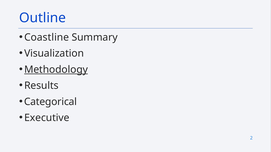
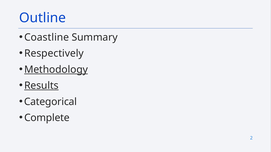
Visualization: Visualization -> Respectively (54, 54)
Results underline: none -> present (41, 86)
Executive: Executive -> Complete (47, 118)
